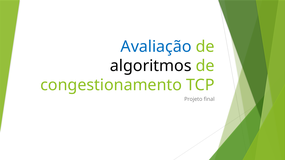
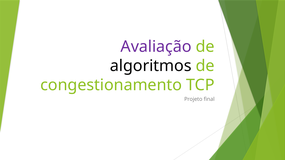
Avaliação colour: blue -> purple (156, 47)
